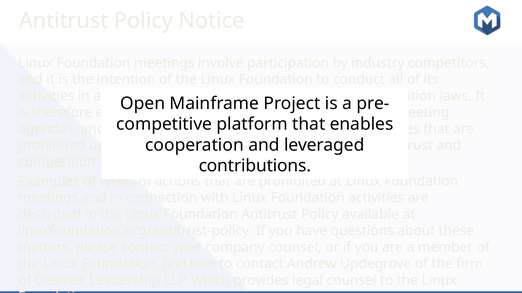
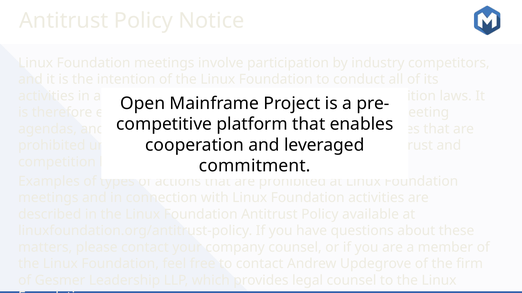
contributions: contributions -> commitment (255, 166)
